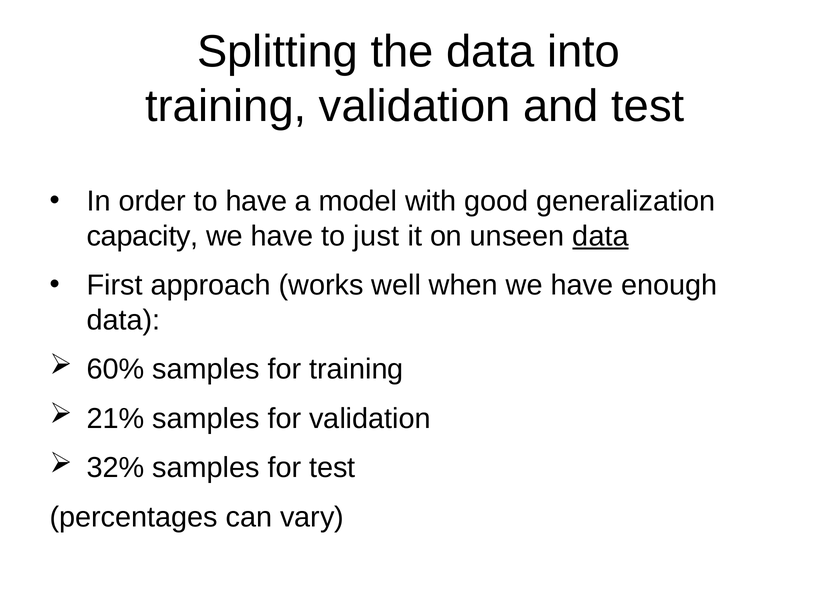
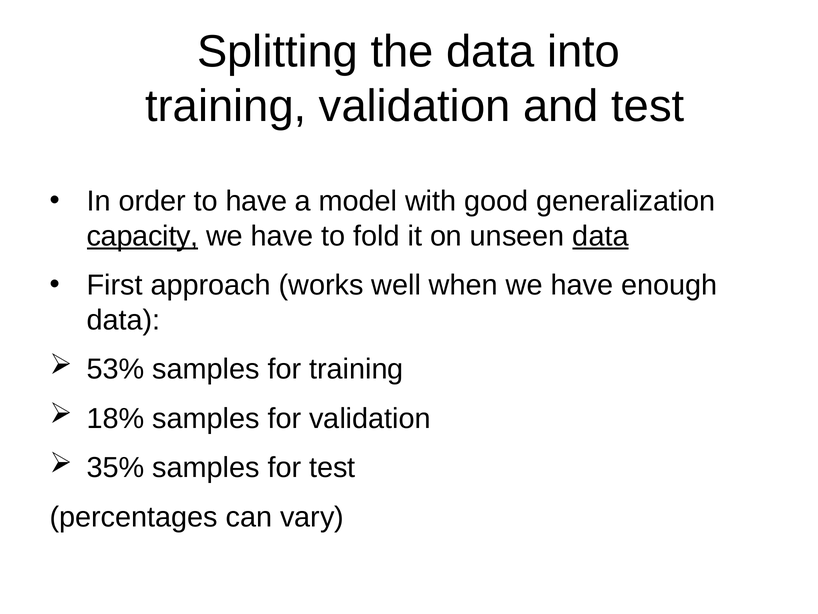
capacity underline: none -> present (143, 236)
just: just -> fold (377, 236)
60%: 60% -> 53% (116, 369)
21%: 21% -> 18% (116, 418)
32%: 32% -> 35% (116, 467)
